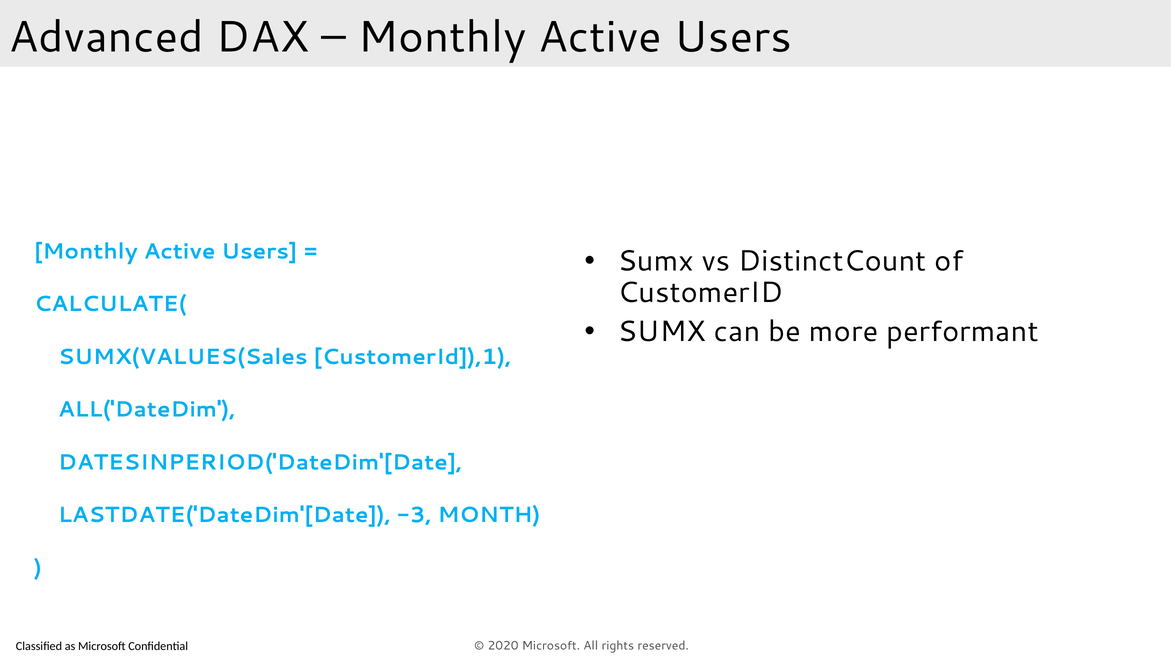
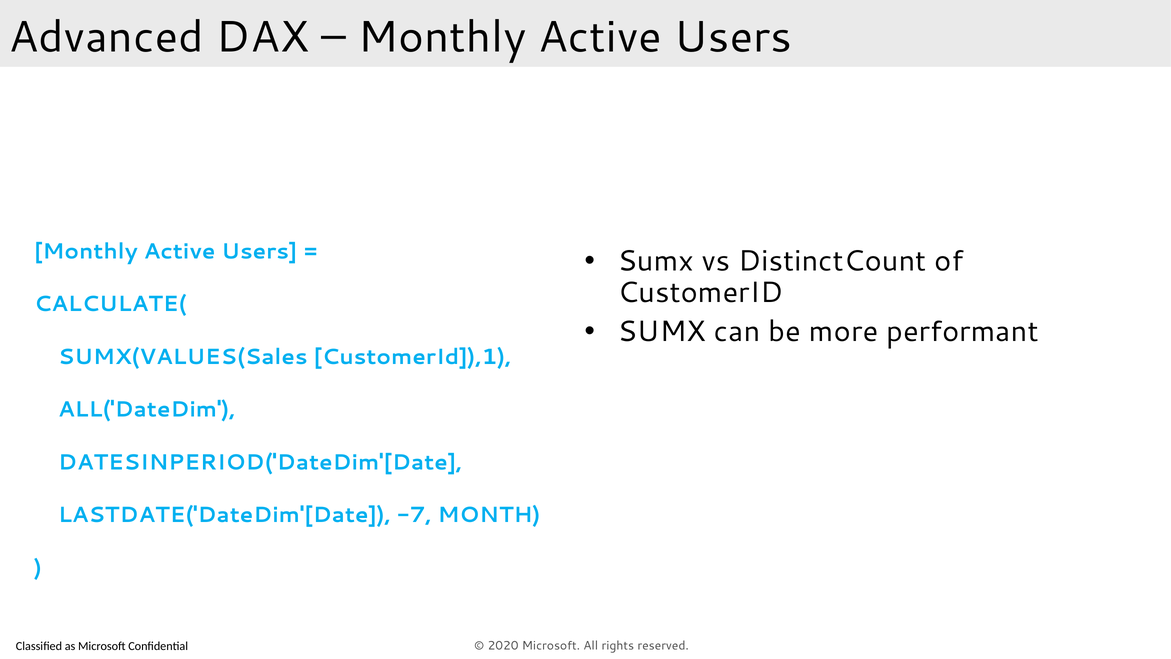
-3: -3 -> -7 (414, 515)
